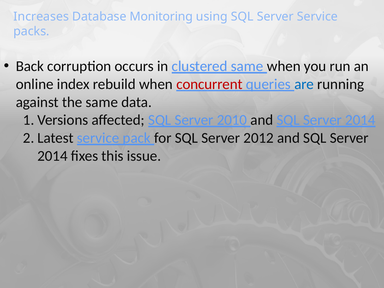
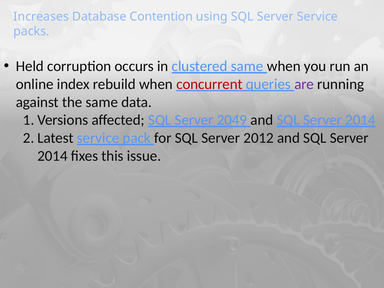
Monitoring: Monitoring -> Contention (161, 17)
Back: Back -> Held (30, 66)
are colour: blue -> purple (304, 84)
2010: 2010 -> 2049 (232, 120)
